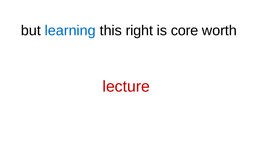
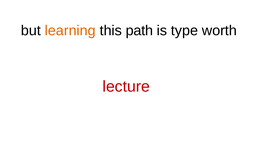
learning colour: blue -> orange (70, 31)
right: right -> path (139, 31)
core: core -> type (184, 31)
